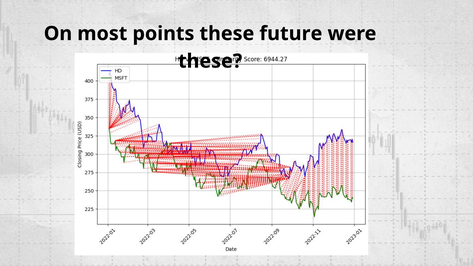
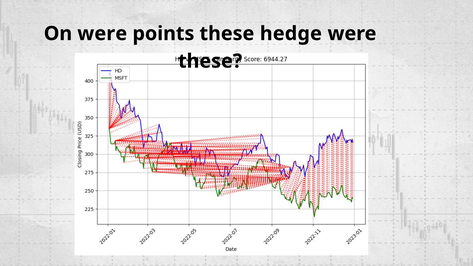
On most: most -> were (102, 34)
future: future -> hedge (291, 34)
